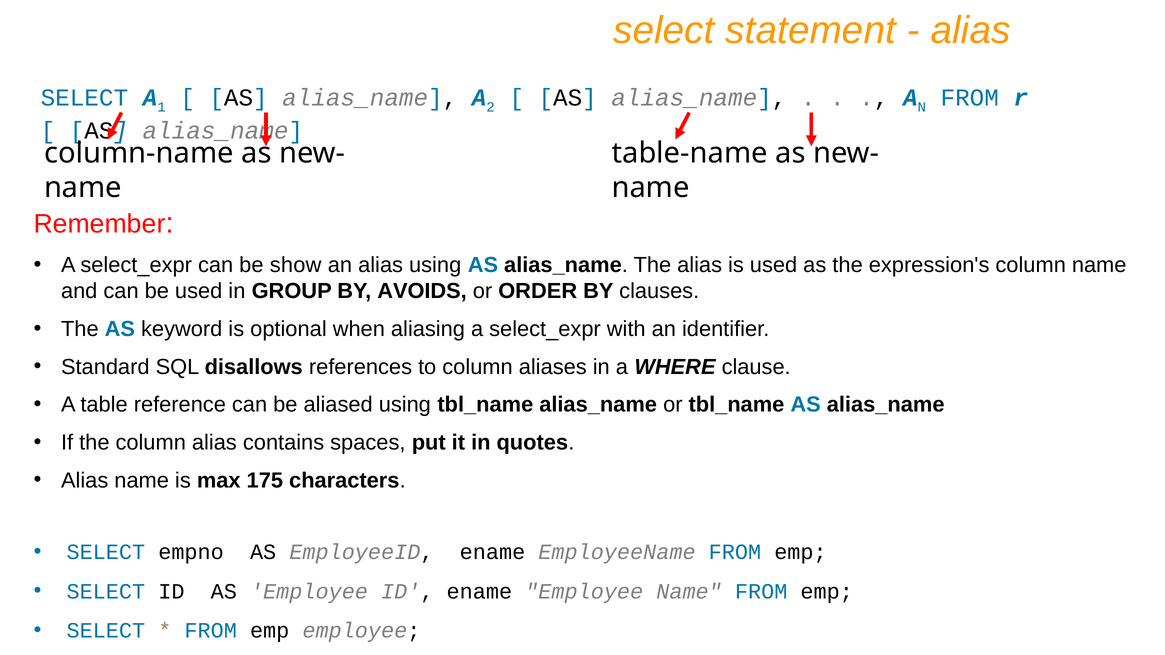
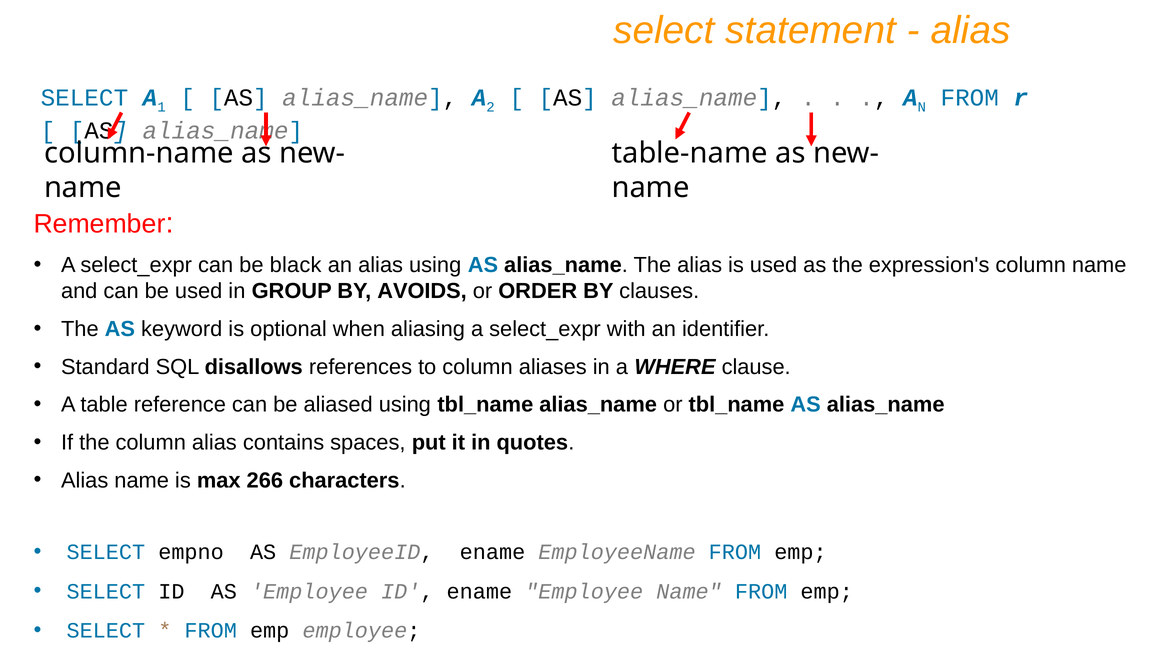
show: show -> black (296, 265)
175: 175 -> 266 (265, 481)
